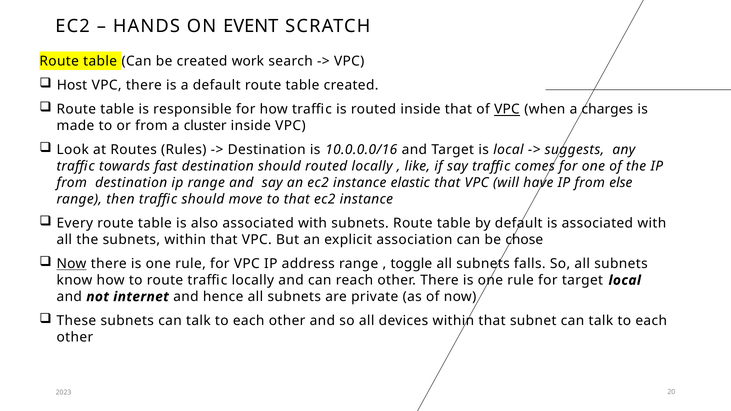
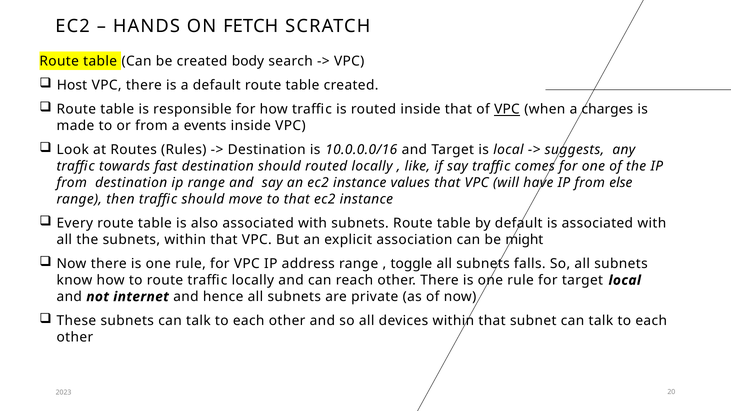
EVENT: EVENT -> FETCH (251, 26)
work: work -> body (248, 61)
cluster: cluster -> events (205, 126)
elastic: elastic -> values (410, 183)
chose: chose -> might (524, 240)
Now underline: present -> none (71, 264)
